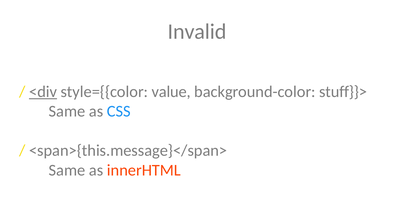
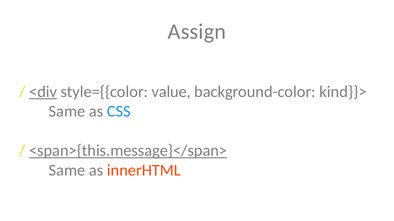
Invalid: Invalid -> Assign (197, 32)
stuff}}>: stuff}}> -> kind}}> (343, 92)
<span>{this.message}</span> underline: none -> present (128, 151)
